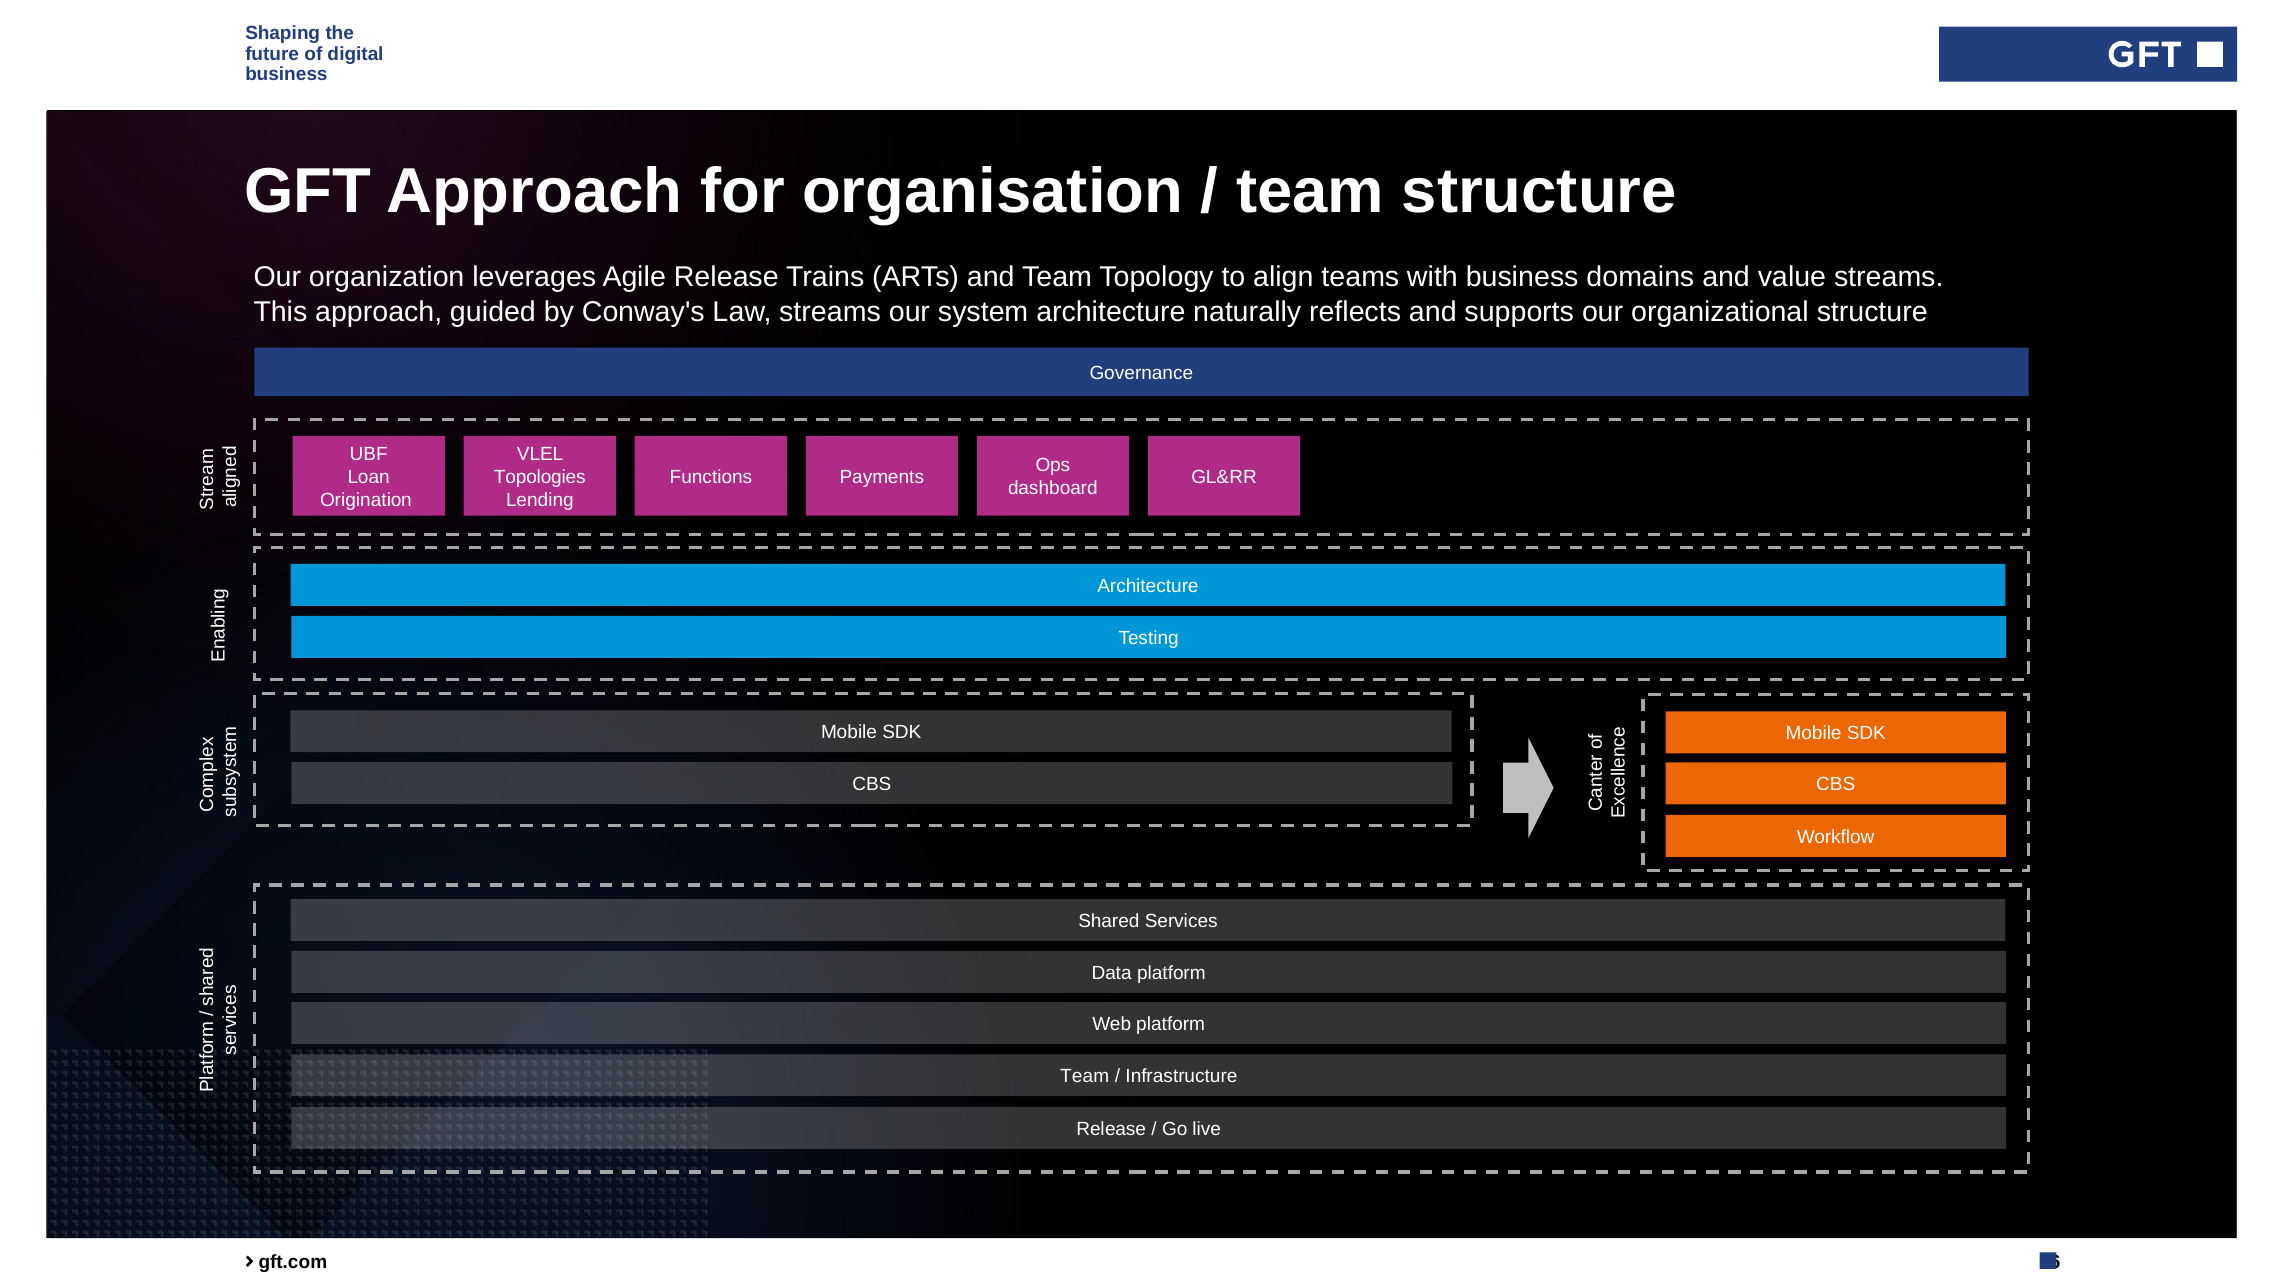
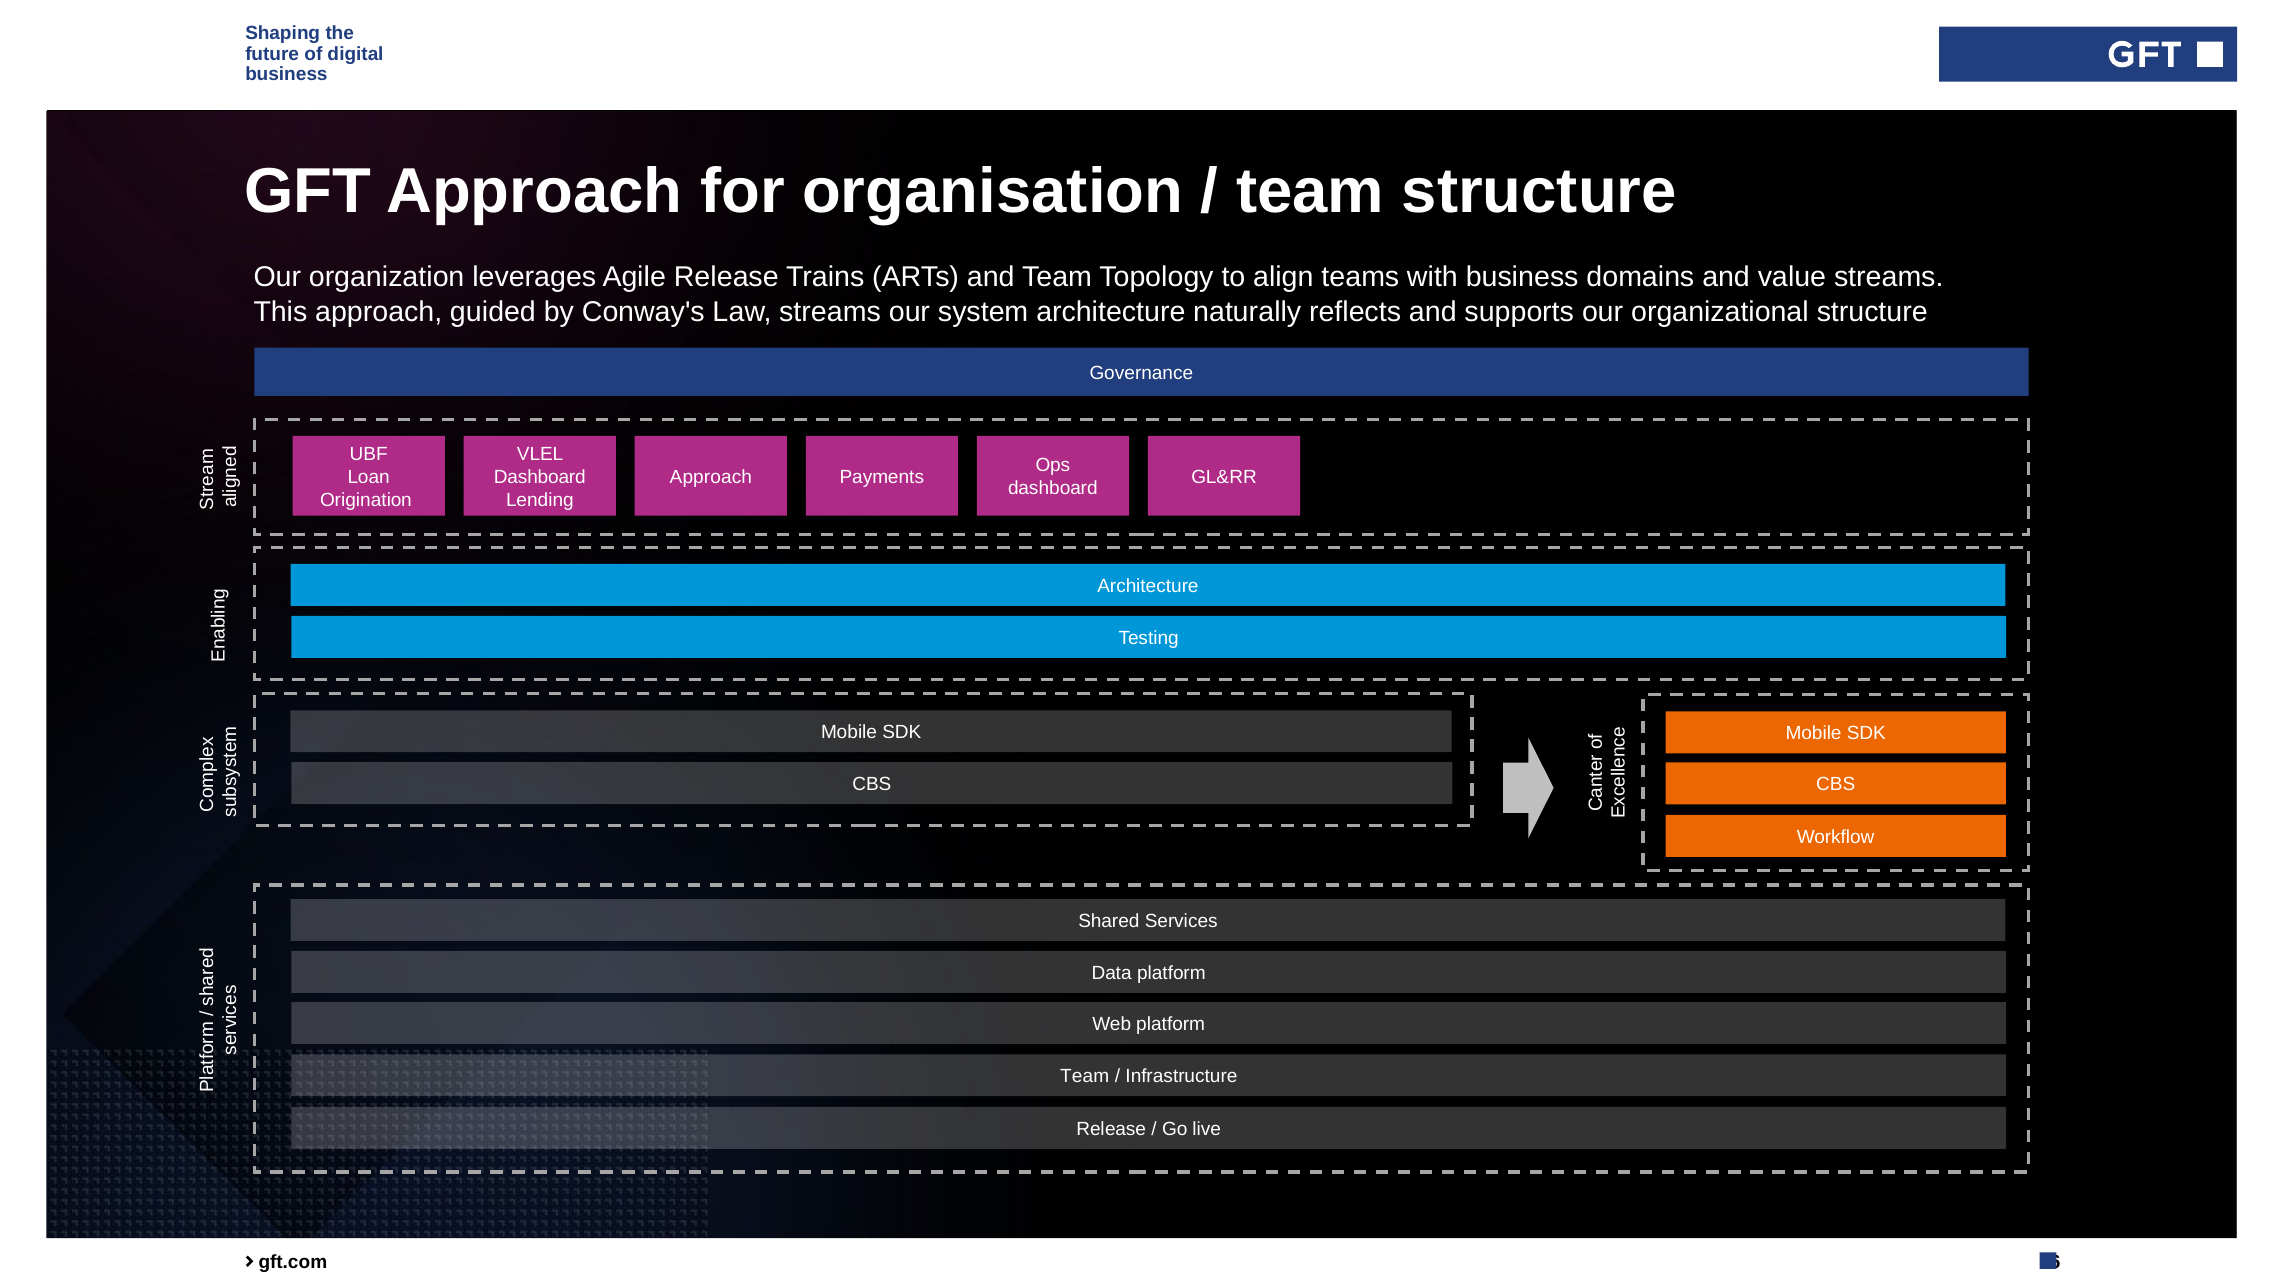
Topologies: Topologies -> Dashboard (540, 477)
Functions: Functions -> Approach (711, 477)
